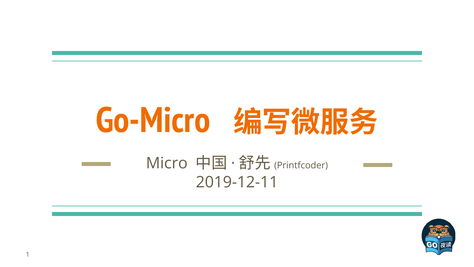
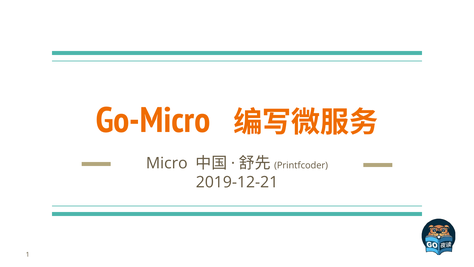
2019-12-11: 2019-12-11 -> 2019-12-21 (237, 182)
